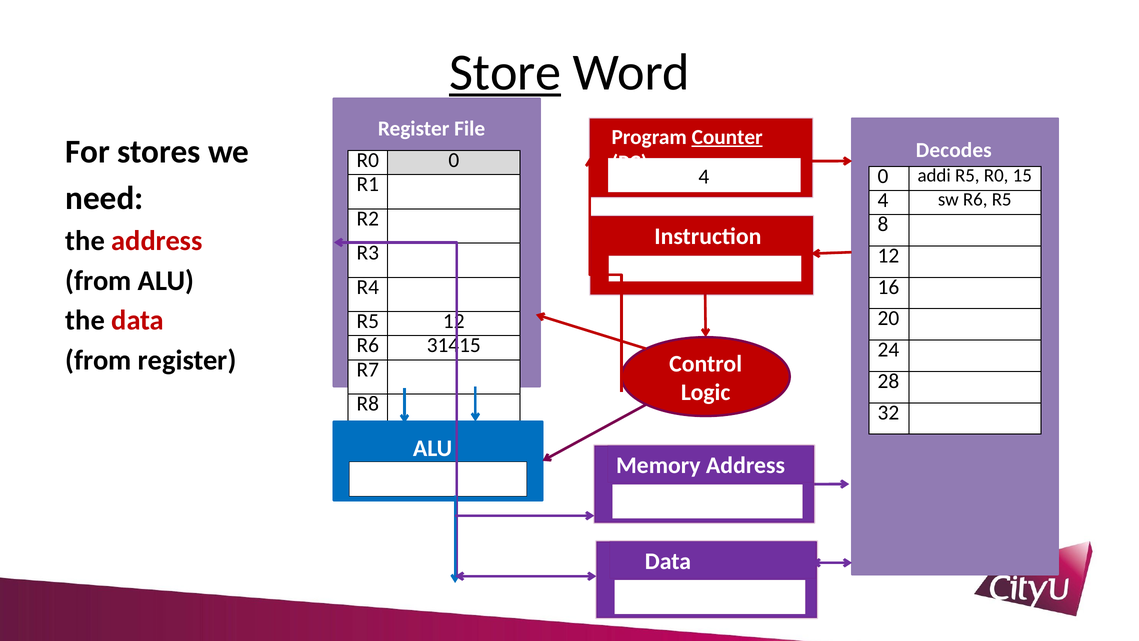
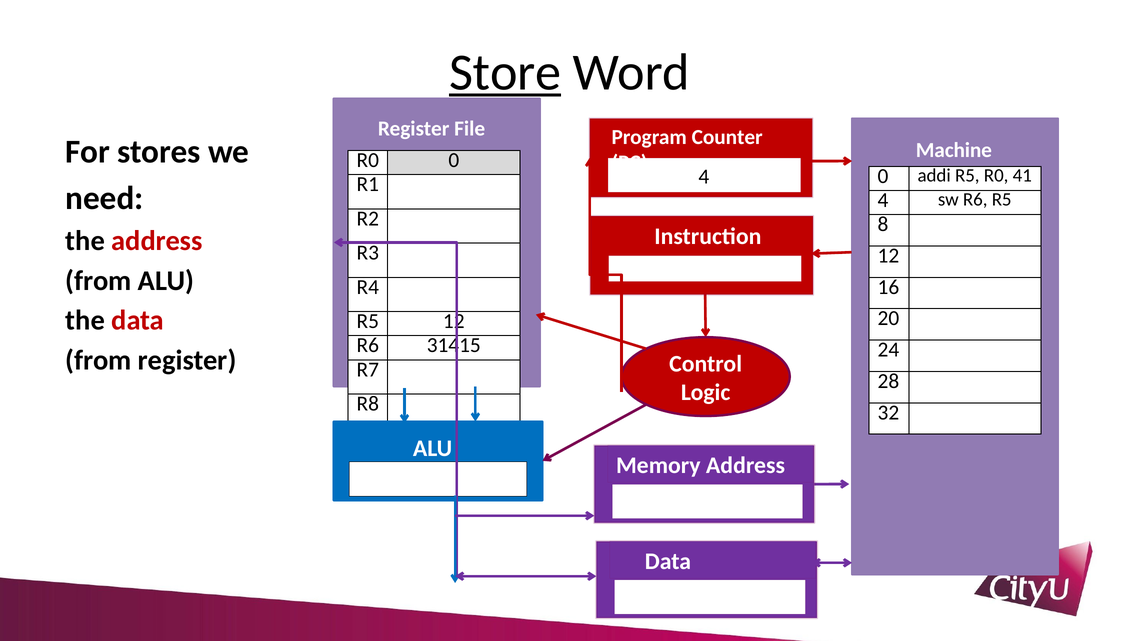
Counter underline: present -> none (727, 137)
Decodes: Decodes -> Machine (954, 150)
15: 15 -> 41 (1022, 175)
